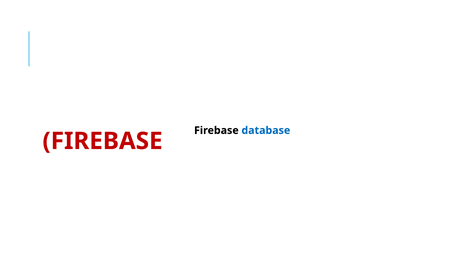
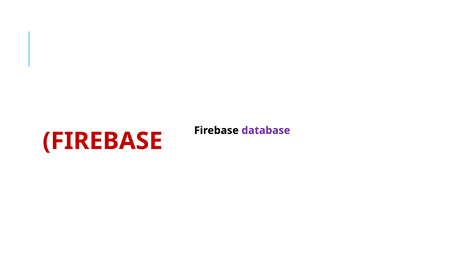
database colour: blue -> purple (266, 131)
